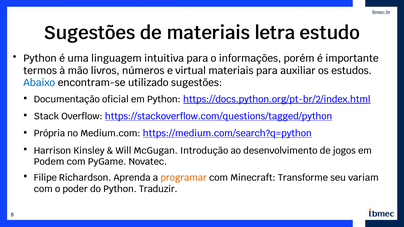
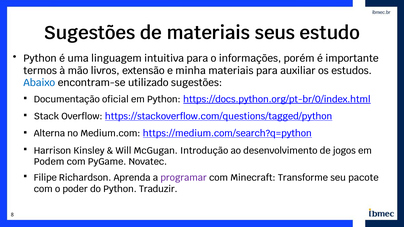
letra: letra -> seus (275, 33)
números: números -> extensão (143, 71)
virtual: virtual -> minha (191, 71)
https://docs.python.org/pt-br/2/index.html: https://docs.python.org/pt-br/2/index.html -> https://docs.python.org/pt-br/0/index.html (277, 99)
Própria: Própria -> Alterna (49, 134)
programar colour: orange -> purple (184, 178)
variam: variam -> pacote (363, 178)
